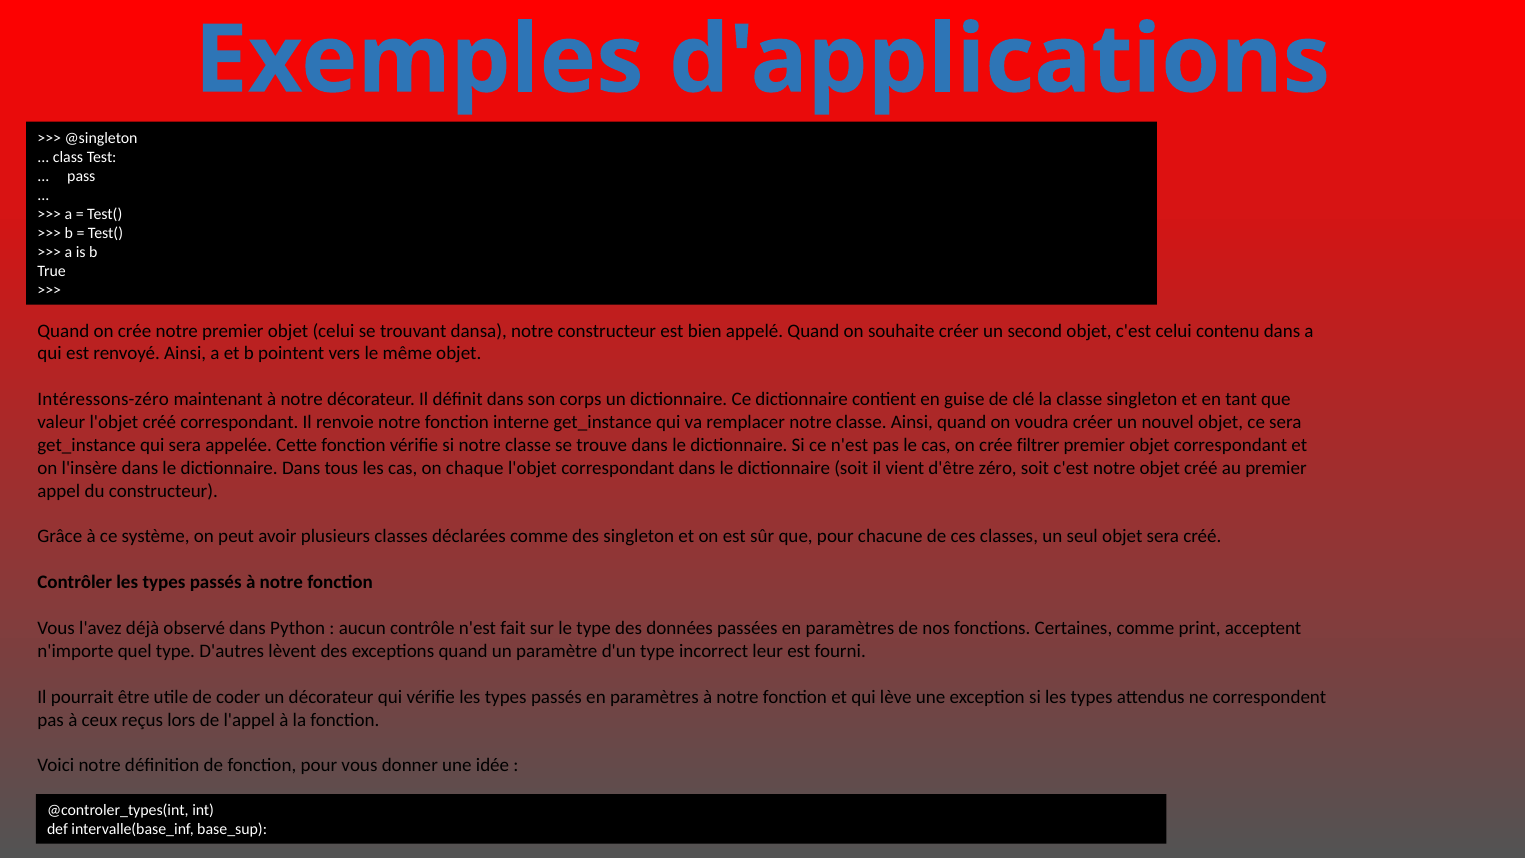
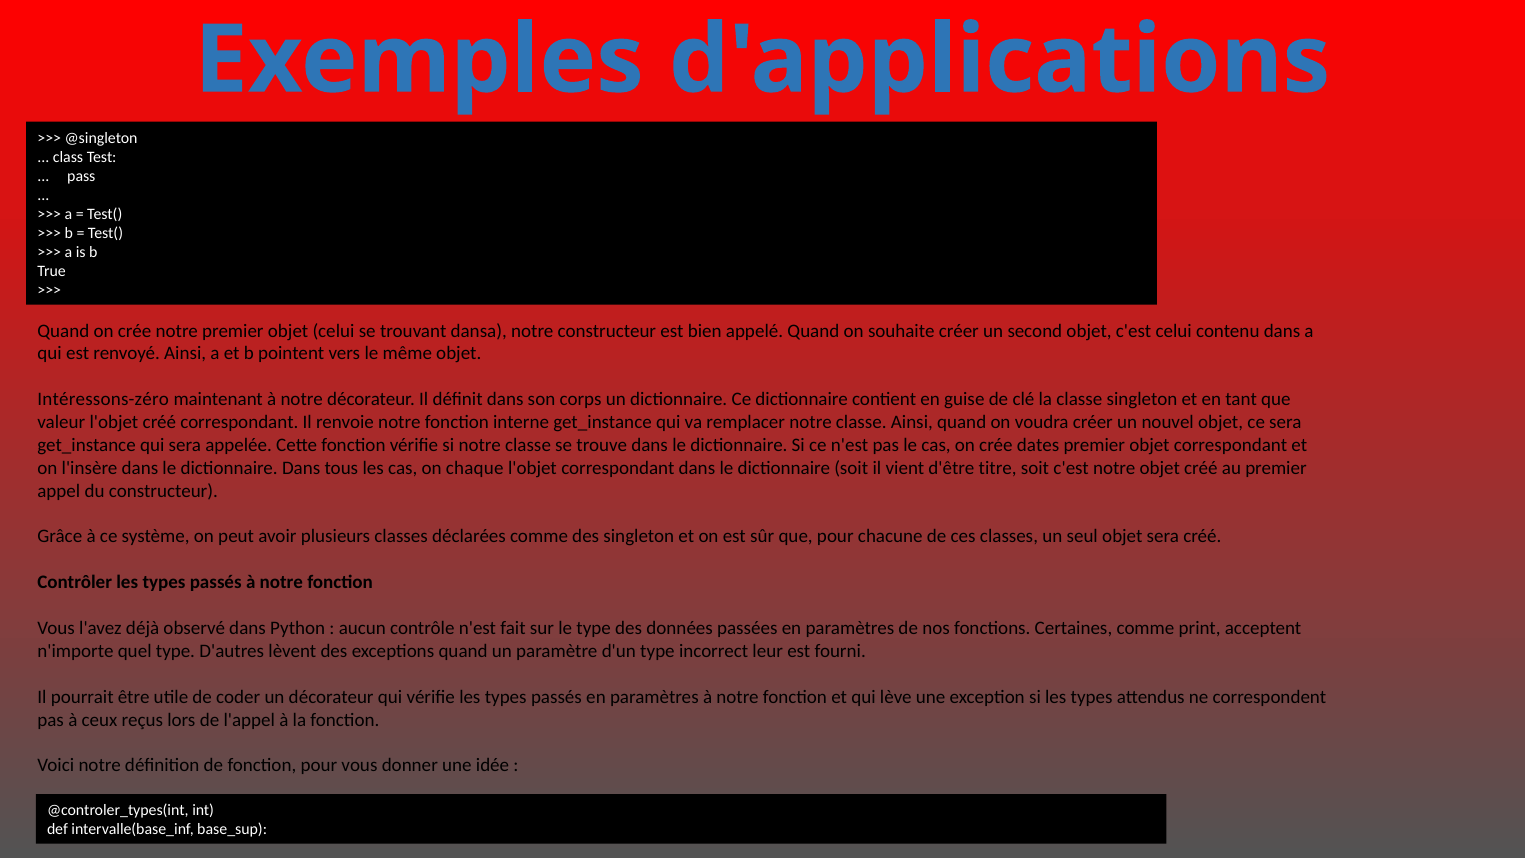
filtrer: filtrer -> dates (1038, 445)
zéro: zéro -> titre (998, 468)
